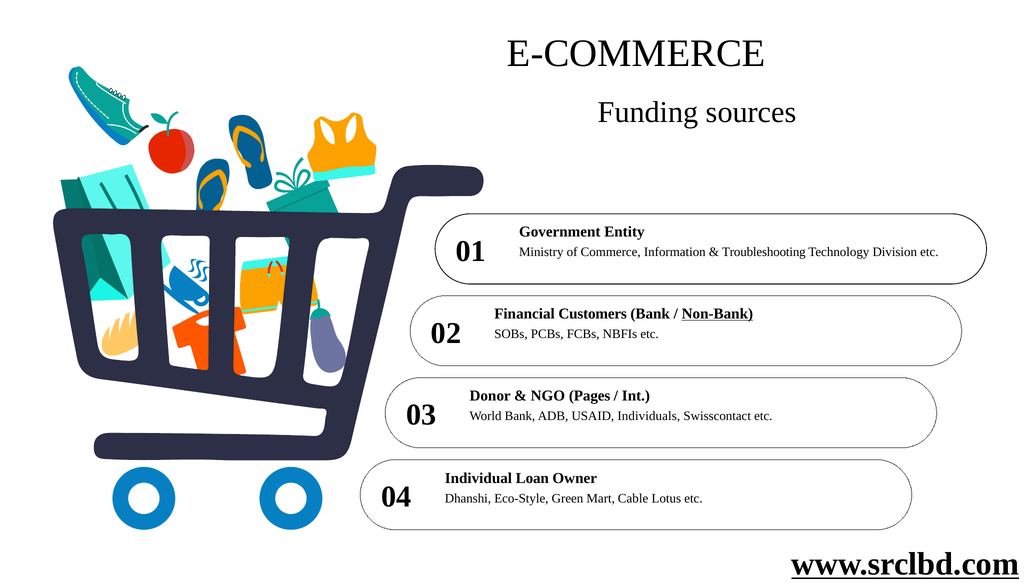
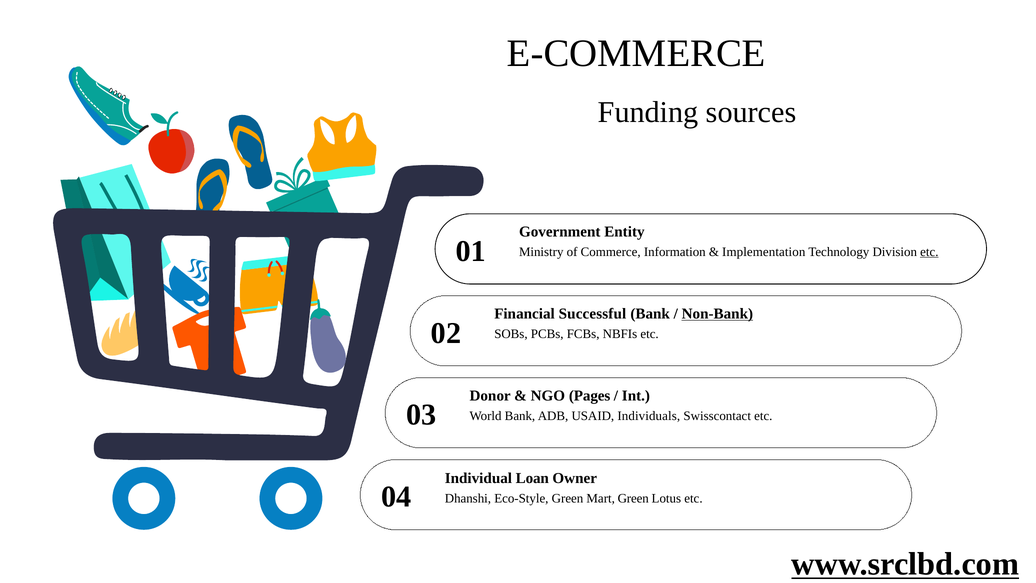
Troubleshooting: Troubleshooting -> Implementation (764, 252)
etc underline: none -> present (929, 252)
Customers: Customers -> Successful (592, 314)
Mart Cable: Cable -> Green (633, 498)
